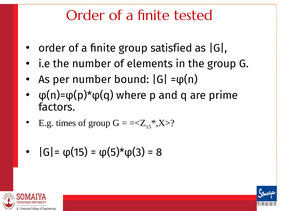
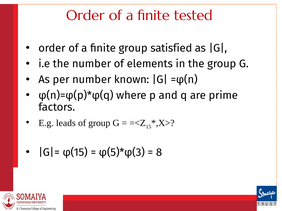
bound: bound -> known (132, 80)
times: times -> leads (66, 123)
